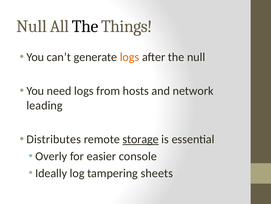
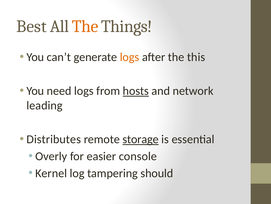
Null: Null -> Best (31, 26)
The colour: black -> orange (85, 26)
the null: null -> this (196, 57)
hosts underline: none -> present (136, 91)
Ideally: Ideally -> Kernel (51, 173)
sheets: sheets -> should (157, 173)
